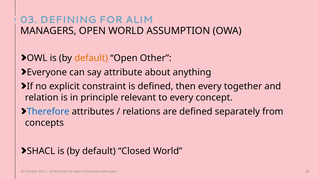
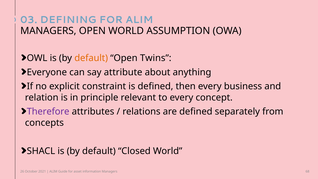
Other: Other -> Twins (156, 58)
together: together -> business (243, 86)
Therefore colour: blue -> purple (48, 112)
